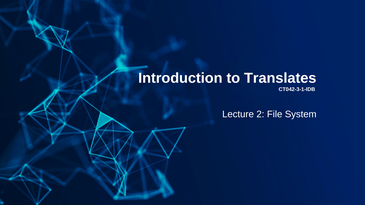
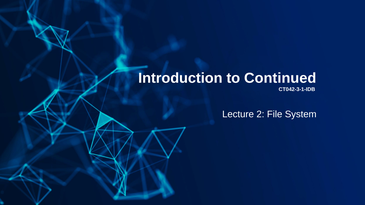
Translates: Translates -> Continued (280, 78)
